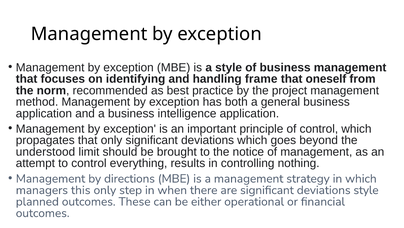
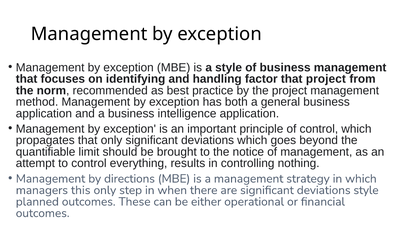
frame: frame -> factor (261, 79)
that oneself: oneself -> project (326, 79)
understood: understood -> quantifiable (46, 151)
